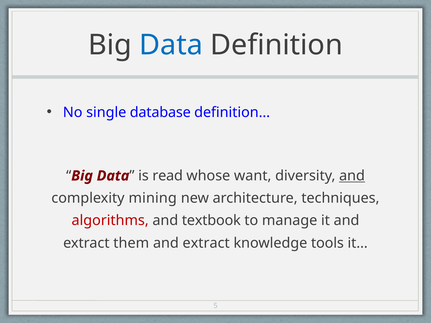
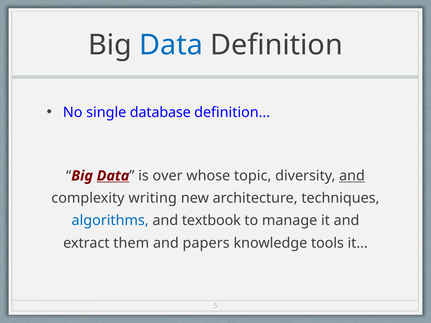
Data underline: none -> present (113, 176)
read: read -> over (168, 176)
want: want -> topic (253, 176)
mining: mining -> writing (153, 198)
algorithms colour: red -> blue (110, 221)
extract: extract -> papers (206, 243)
